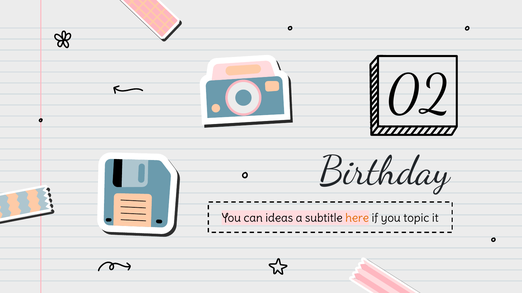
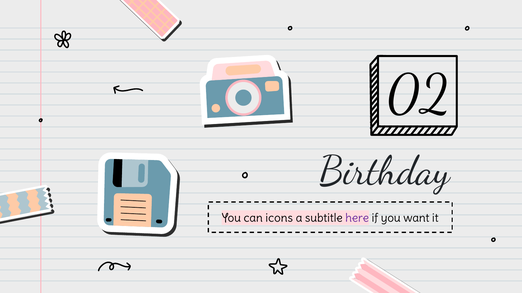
ideas: ideas -> icons (279, 218)
here colour: orange -> purple (357, 218)
topic: topic -> want (416, 218)
